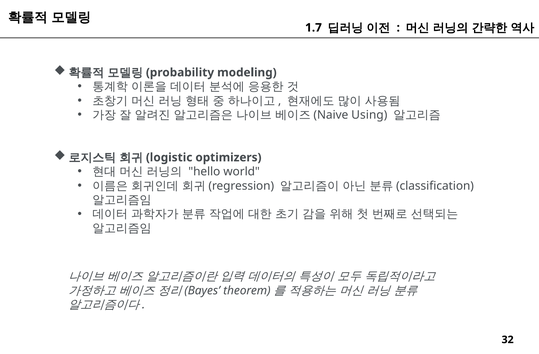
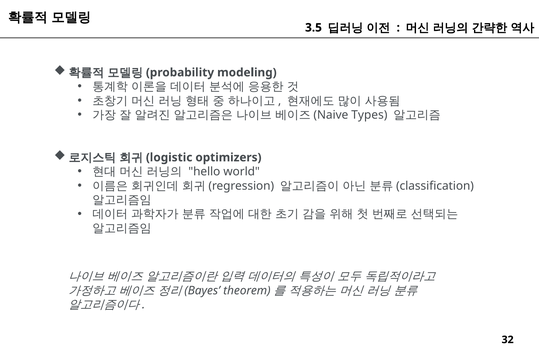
1.7: 1.7 -> 3.5 (314, 28)
Using: Using -> Types (369, 115)
